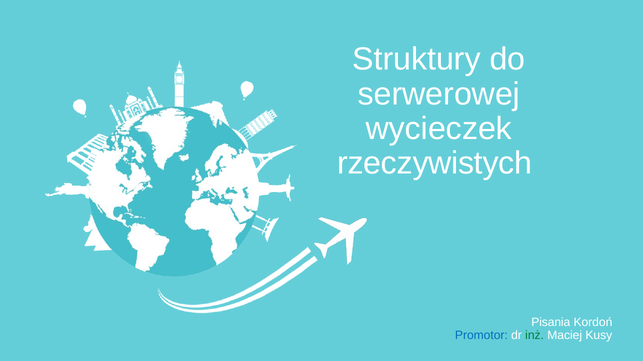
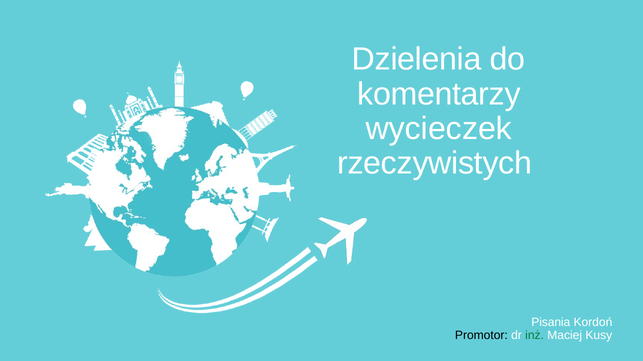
Struktury: Struktury -> Dzielenia (417, 59)
serwerowej: serwerowej -> komentarzy (439, 94)
Promotor colour: blue -> black (481, 336)
